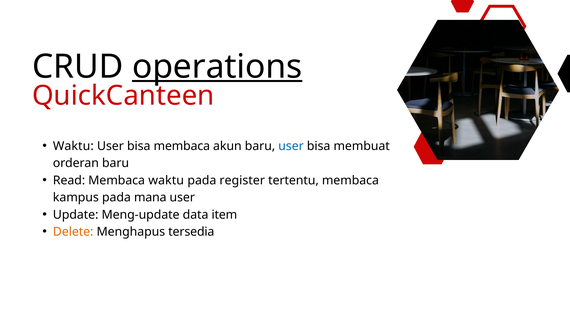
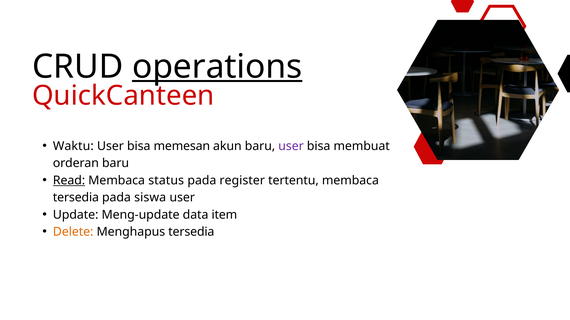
bisa membaca: membaca -> memesan (182, 146)
user colour: blue -> purple (291, 146)
Read underline: none -> present (69, 181)
Membaca waktu: waktu -> status (166, 181)
kampus: kampus -> tersedia (76, 198)
mana: mana -> siswa (150, 198)
